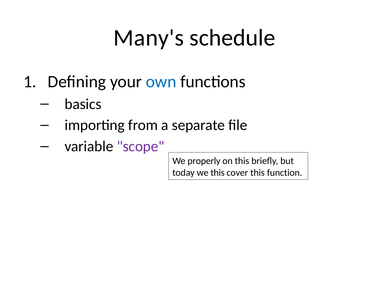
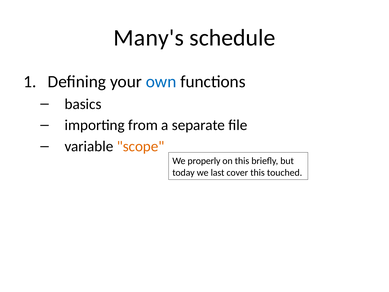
scope colour: purple -> orange (141, 146)
we this: this -> last (218, 172)
function: function -> touched (285, 172)
